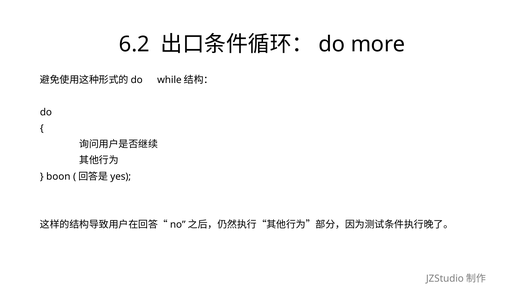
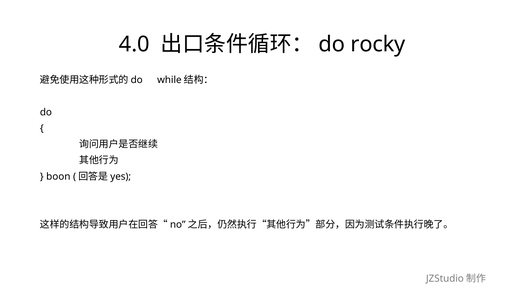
6.2: 6.2 -> 4.0 (134, 44)
more: more -> rocky (378, 44)
